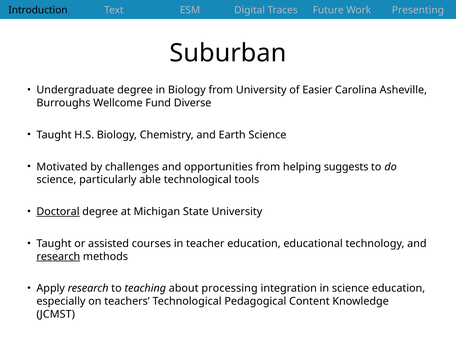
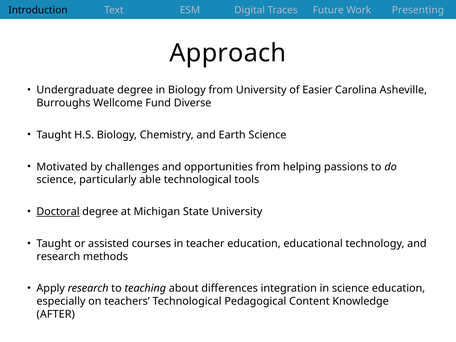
Suburban: Suburban -> Approach (228, 53)
suggests: suggests -> passions (346, 167)
research underline: present -> none (58, 256)
processing: processing -> differences (230, 288)
JCMST: JCMST -> AFTER (56, 314)
